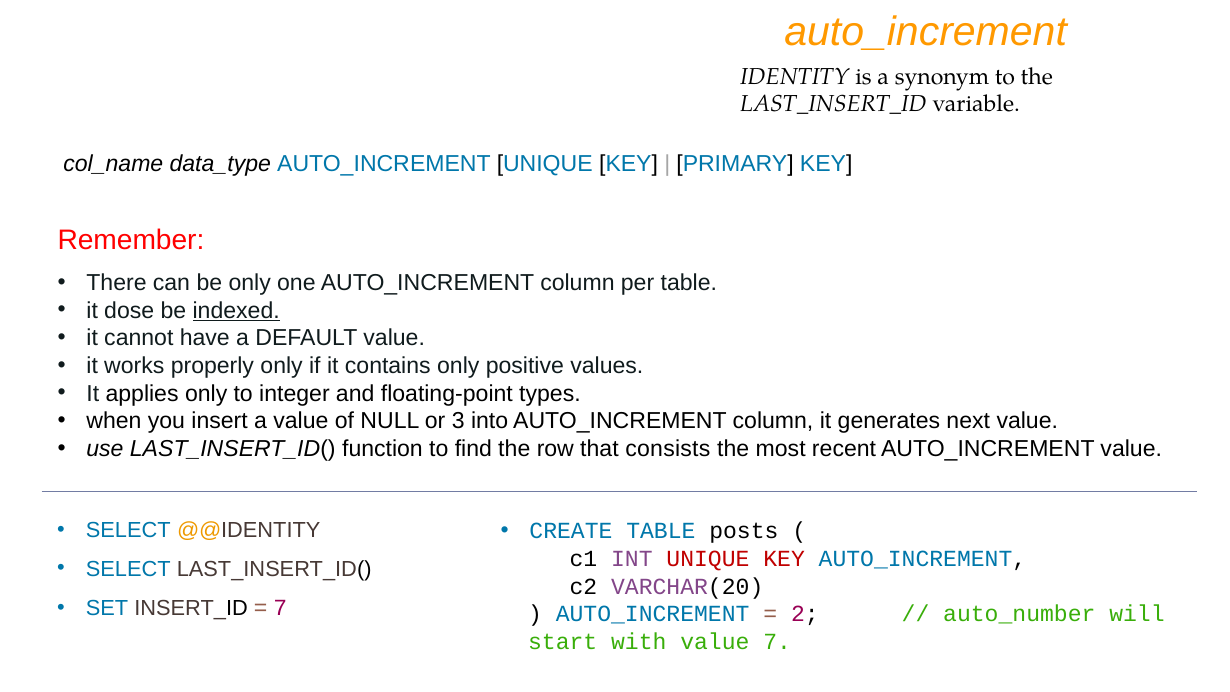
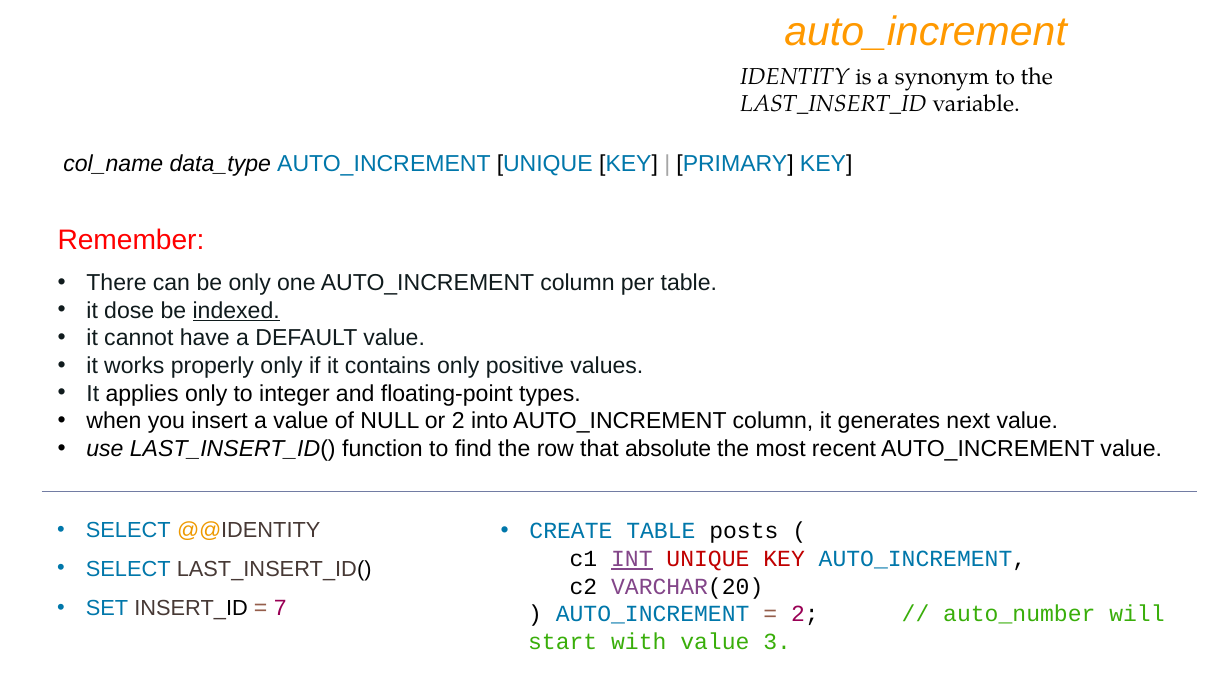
or 3: 3 -> 2 (458, 421)
consists: consists -> absolute (668, 449)
INT underline: none -> present (632, 559)
value 7: 7 -> 3 (777, 642)
